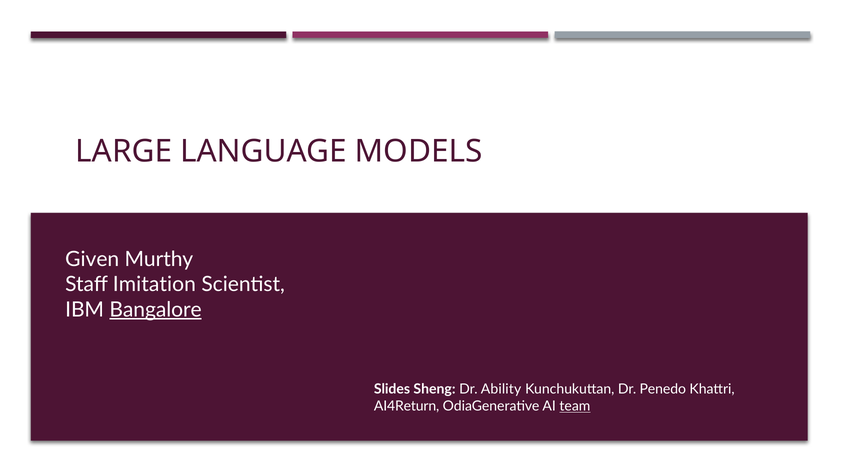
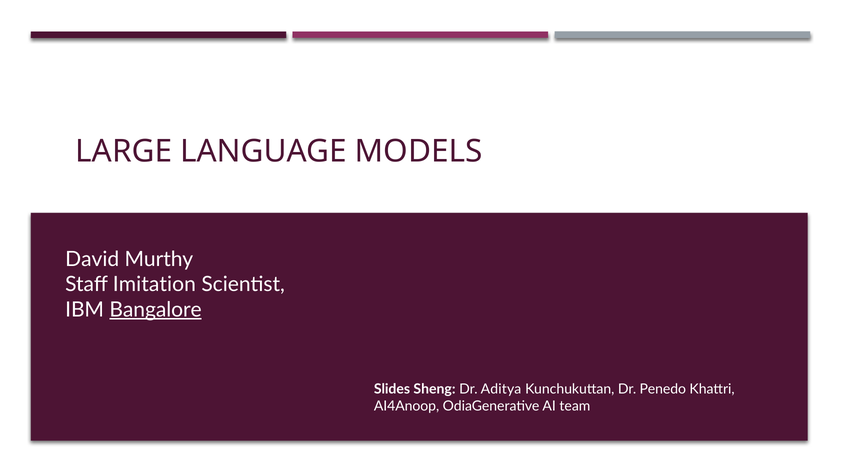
Given: Given -> David (92, 259)
Ability: Ability -> Aditya (501, 389)
AI4Return: AI4Return -> AI4Anoop (407, 406)
team underline: present -> none (575, 406)
